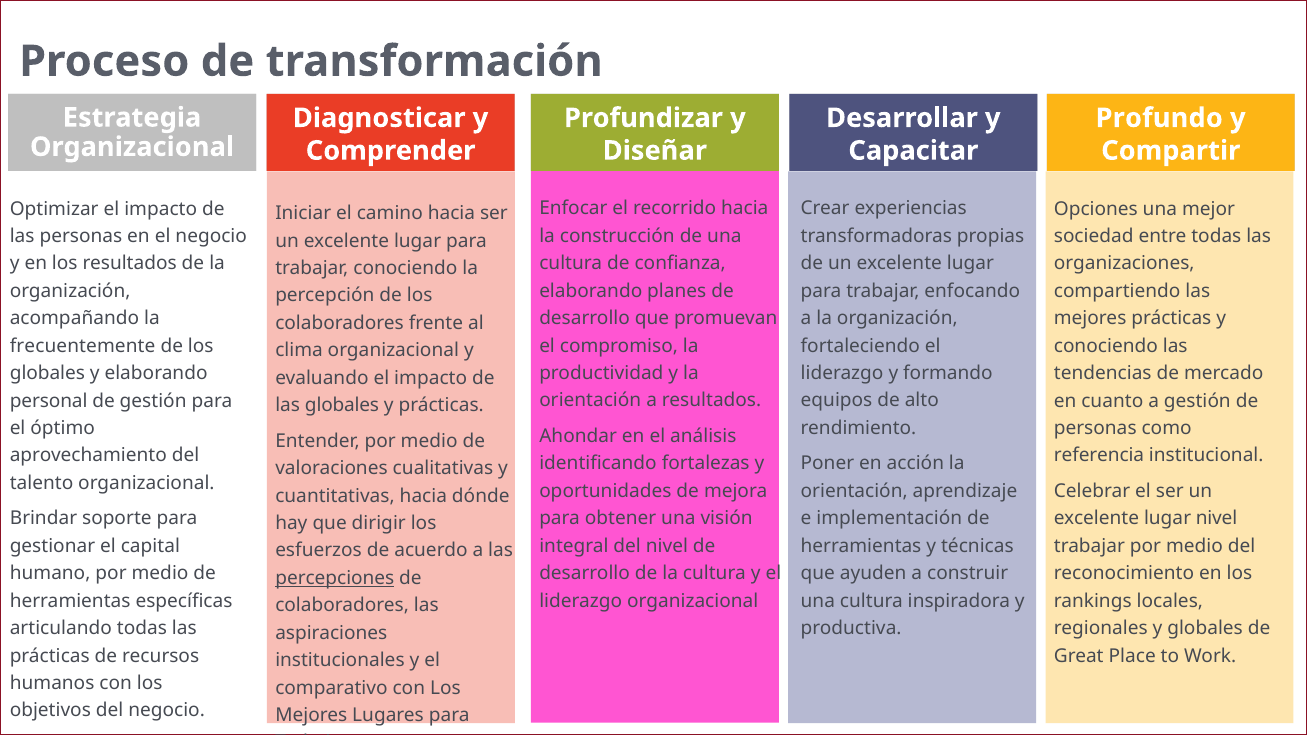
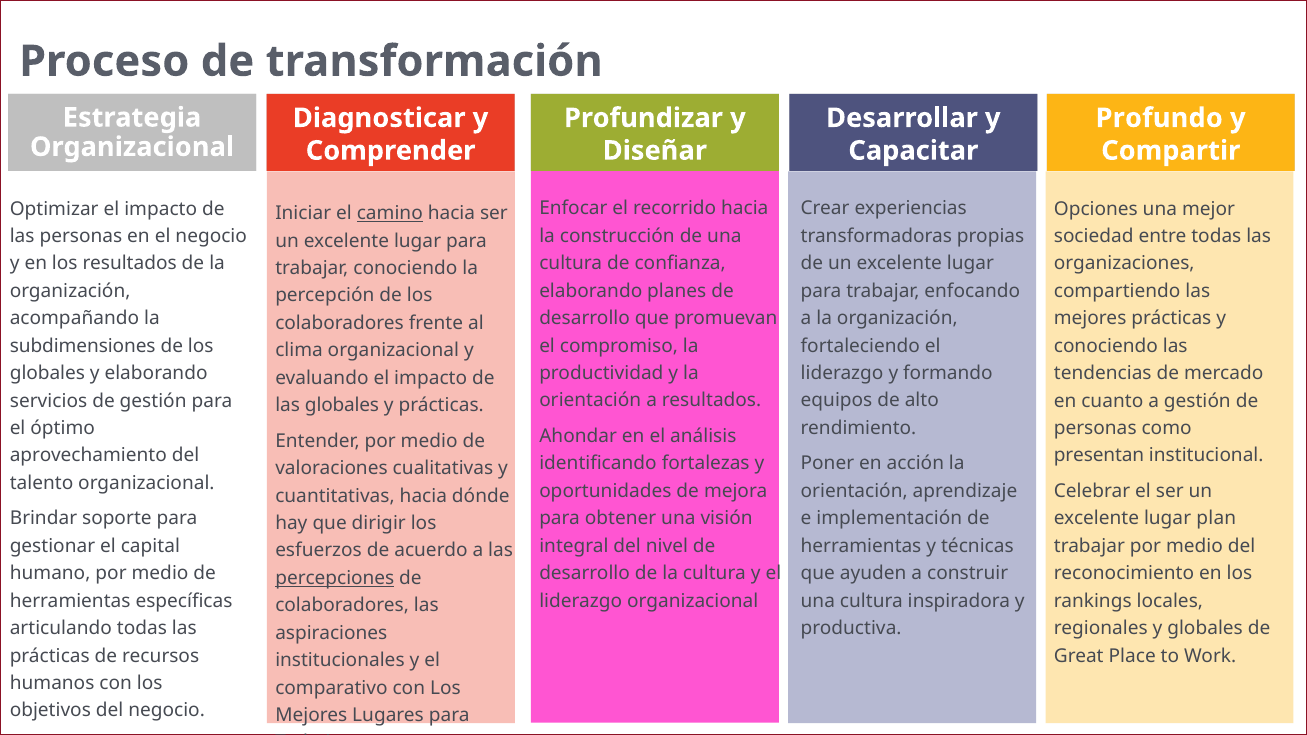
camino underline: none -> present (390, 213)
frecuentemente: frecuentemente -> subdimensiones (83, 346)
personal: personal -> servicios (49, 401)
referencia: referencia -> presentan (1099, 456)
lugar nivel: nivel -> plan (1216, 519)
